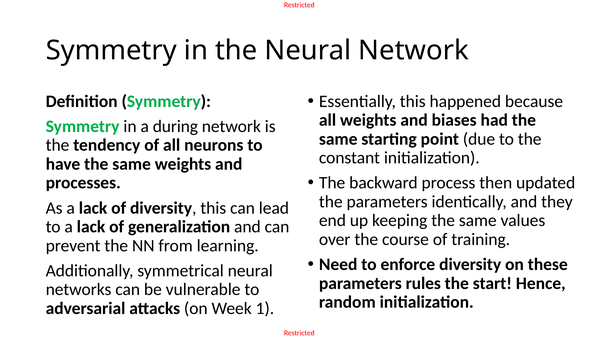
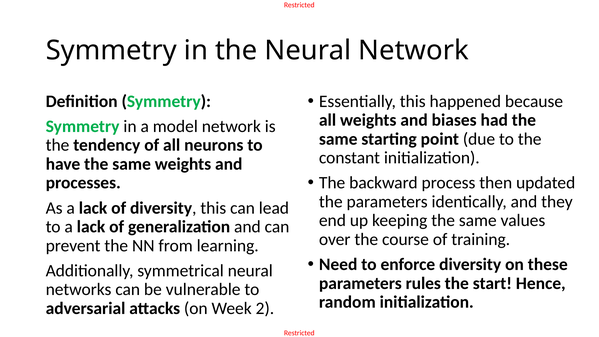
during: during -> model (175, 126)
1: 1 -> 2 (265, 308)
